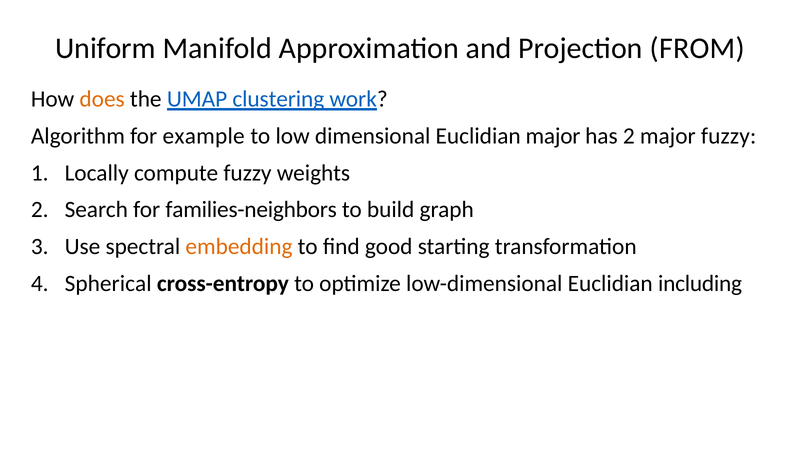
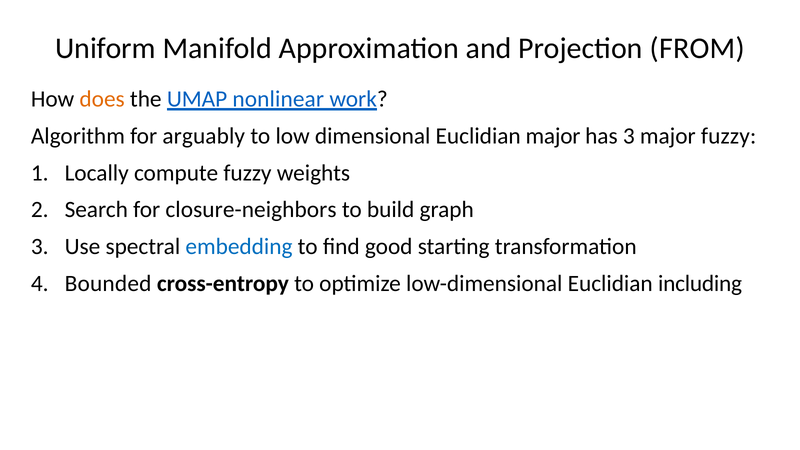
clustering: clustering -> nonlinear (278, 99)
example: example -> arguably (204, 136)
has 2: 2 -> 3 (629, 136)
families-neighbors: families-neighbors -> closure-neighbors (251, 210)
embedding colour: orange -> blue (239, 247)
Spherical: Spherical -> Bounded (108, 283)
